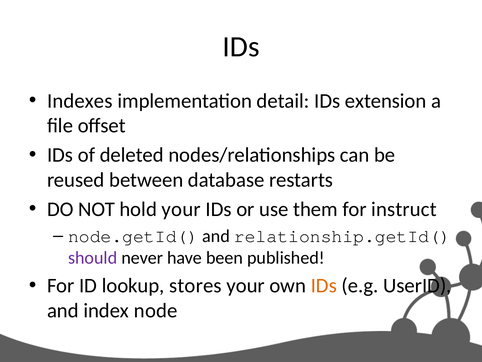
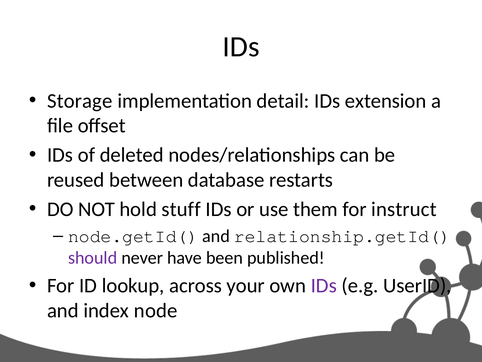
Indexes: Indexes -> Storage (80, 101)
hold your: your -> stuff (181, 209)
stores: stores -> across (196, 285)
IDs colour: orange -> purple (324, 285)
